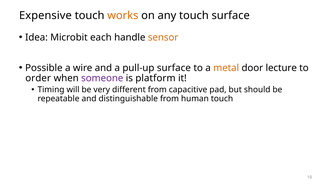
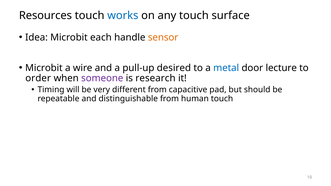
Expensive: Expensive -> Resources (45, 15)
works colour: orange -> blue (123, 15)
Possible: Possible -> Microbit (44, 68)
pull-up surface: surface -> desired (174, 68)
metal colour: orange -> blue (226, 68)
platform: platform -> research (155, 78)
